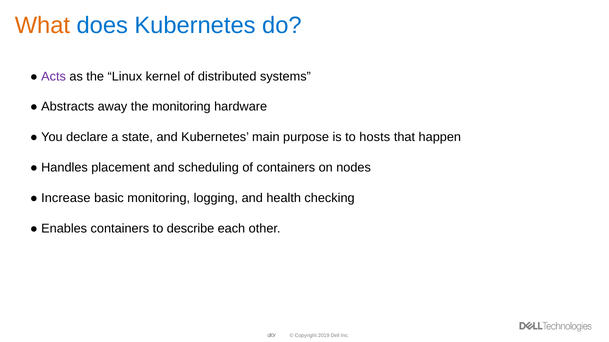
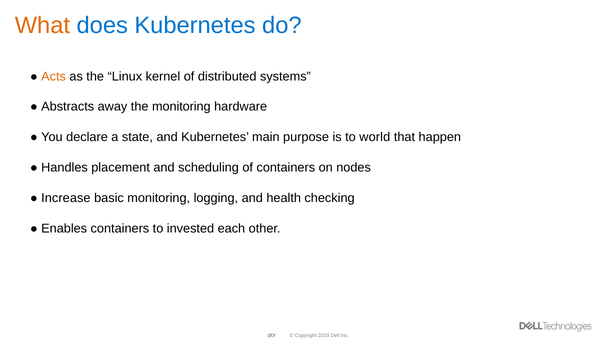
Acts colour: purple -> orange (54, 76)
hosts: hosts -> world (375, 137)
describe: describe -> invested (190, 229)
